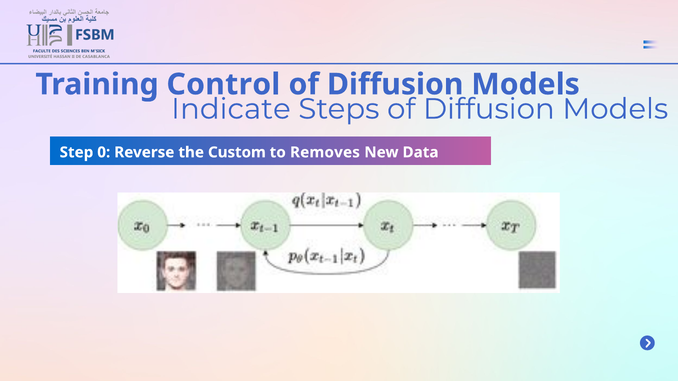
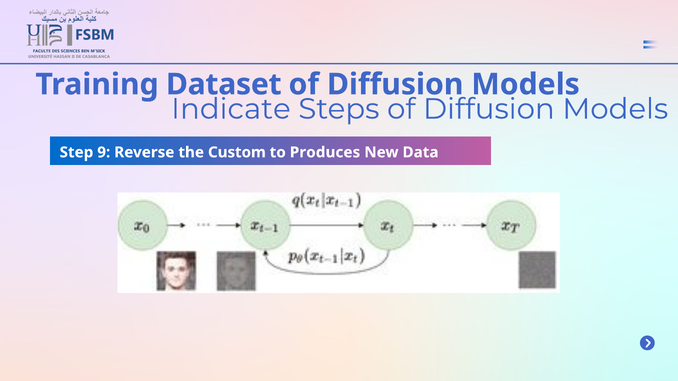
Control: Control -> Dataset (224, 85)
0: 0 -> 9 (104, 152)
Removes: Removes -> Produces (325, 152)
